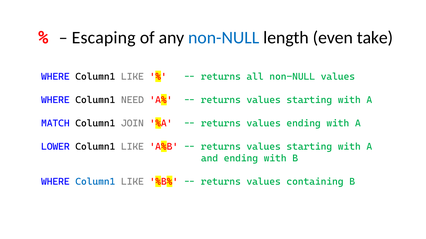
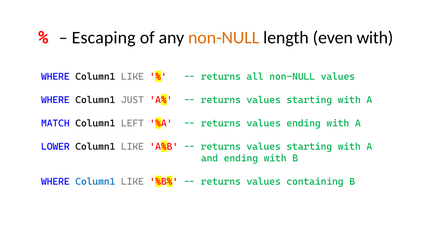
non-NULL colour: blue -> orange (224, 38)
even take: take -> with (375, 38)
NEED: NEED -> JUST (132, 100)
JOIN: JOIN -> LEFT (132, 123)
